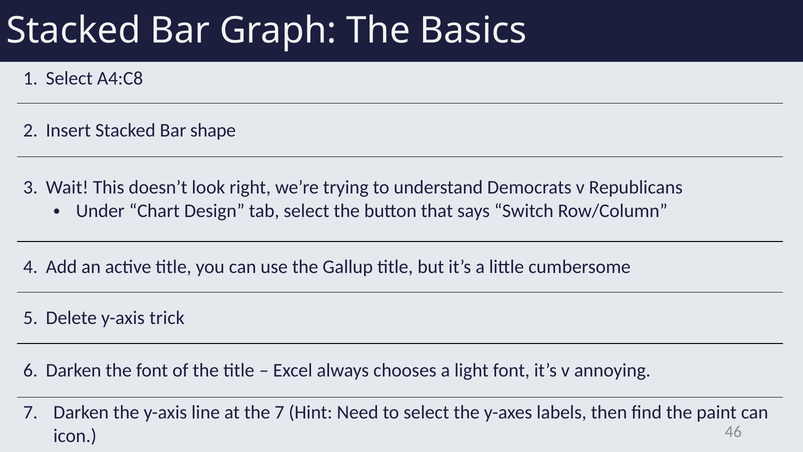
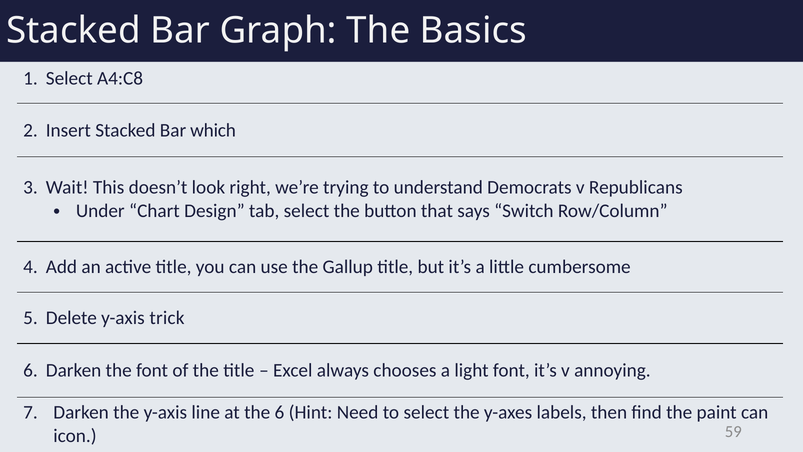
shape: shape -> which (213, 130)
the 7: 7 -> 6 (279, 412)
46: 46 -> 59 (733, 432)
